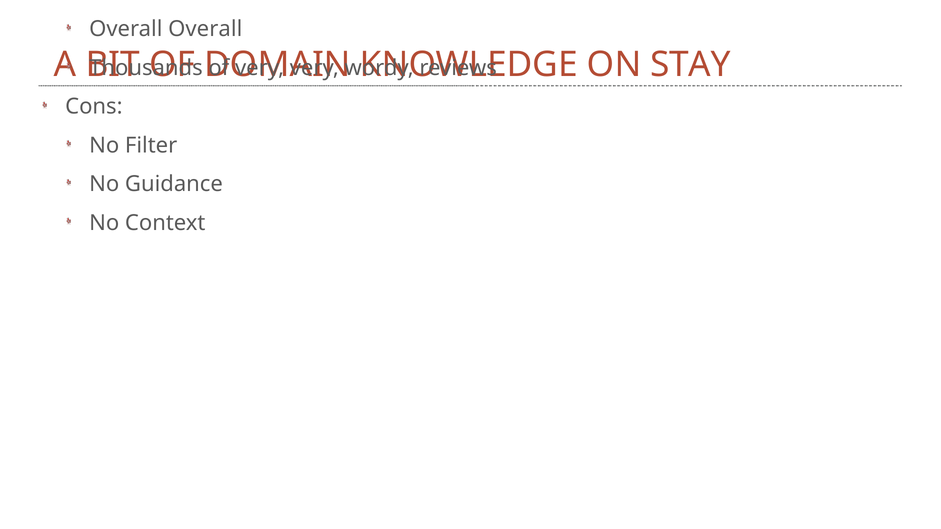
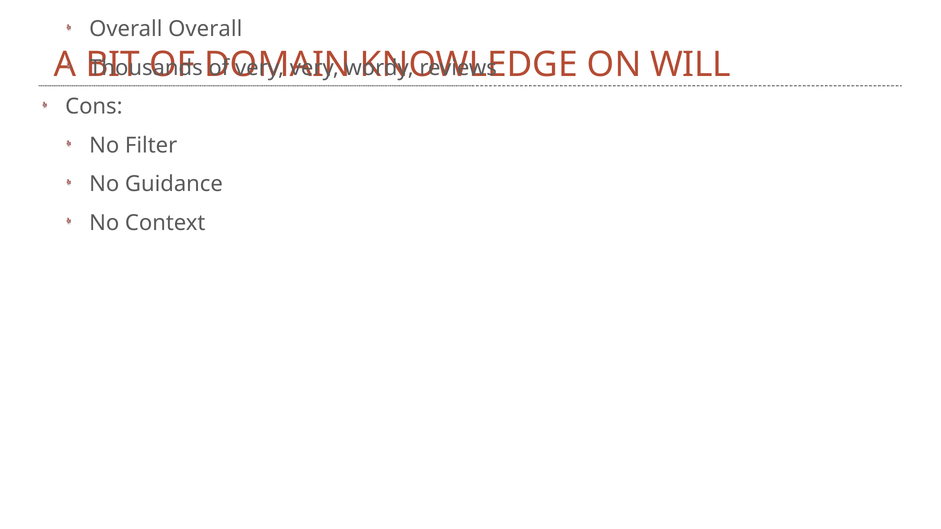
STAY: STAY -> WILL (690, 65)
